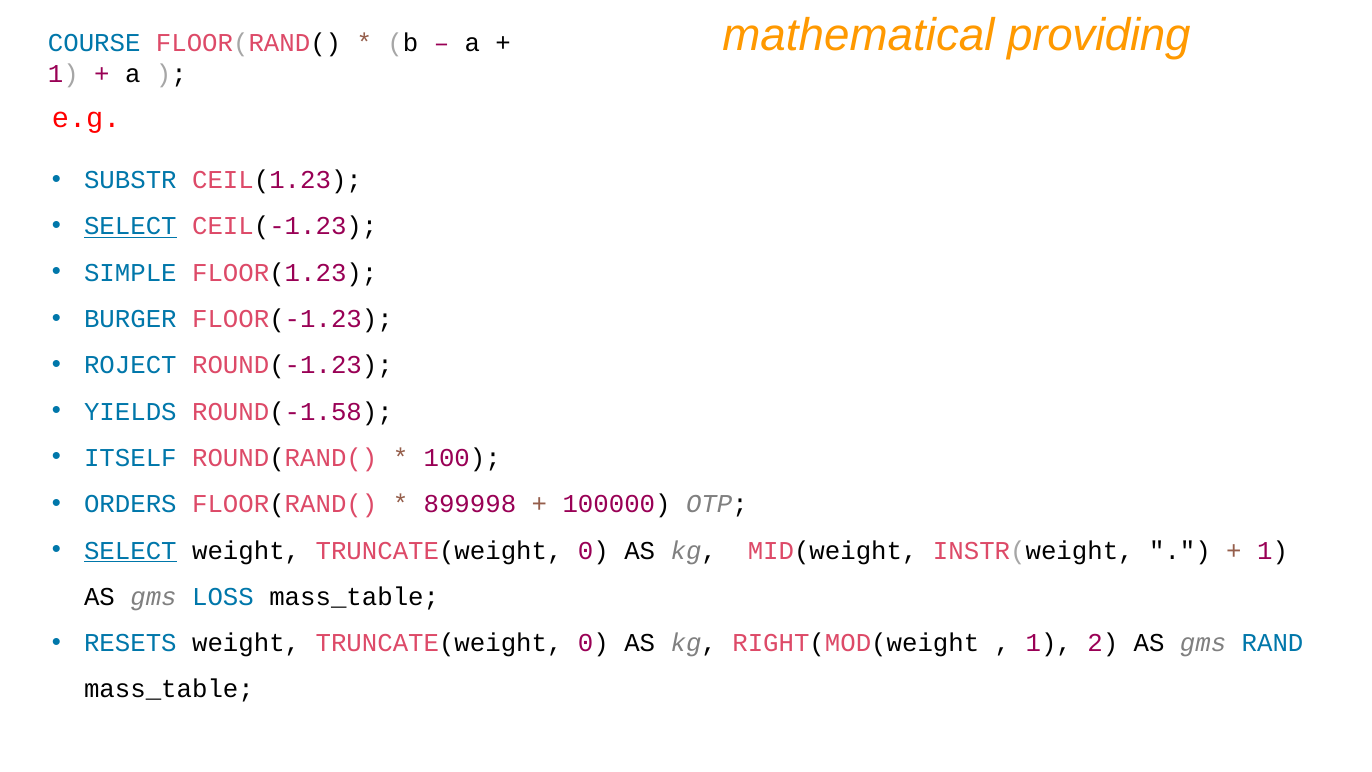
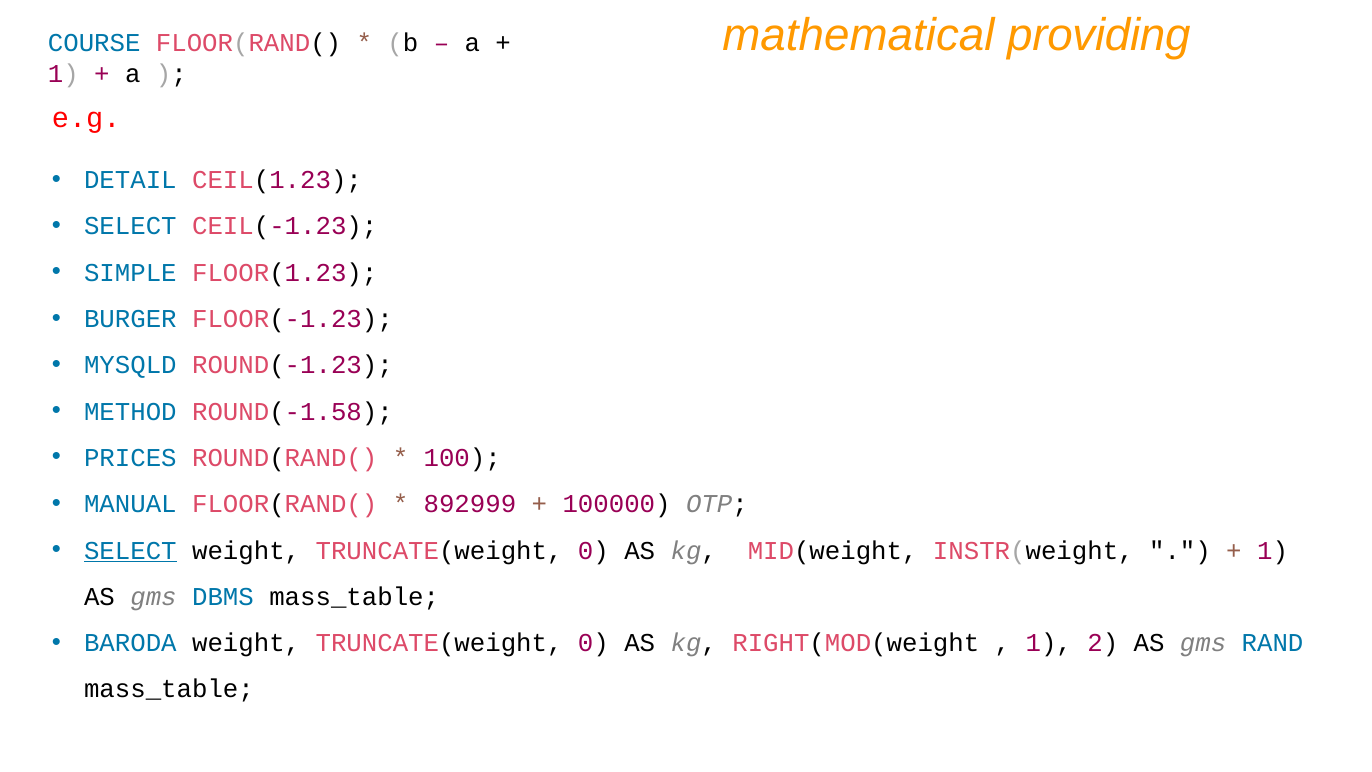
SUBSTR: SUBSTR -> DETAIL (130, 180)
SELECT underline: present -> none (130, 226)
ROJECT: ROJECT -> MYSQLD (130, 365)
YIELDS: YIELDS -> METHOD (130, 411)
ITSELF: ITSELF -> PRICES (130, 458)
ORDERS: ORDERS -> MANUAL (130, 504)
899998: 899998 -> 892999 (470, 504)
LOSS: LOSS -> DBMS (223, 597)
RESETS: RESETS -> BARODA (130, 643)
